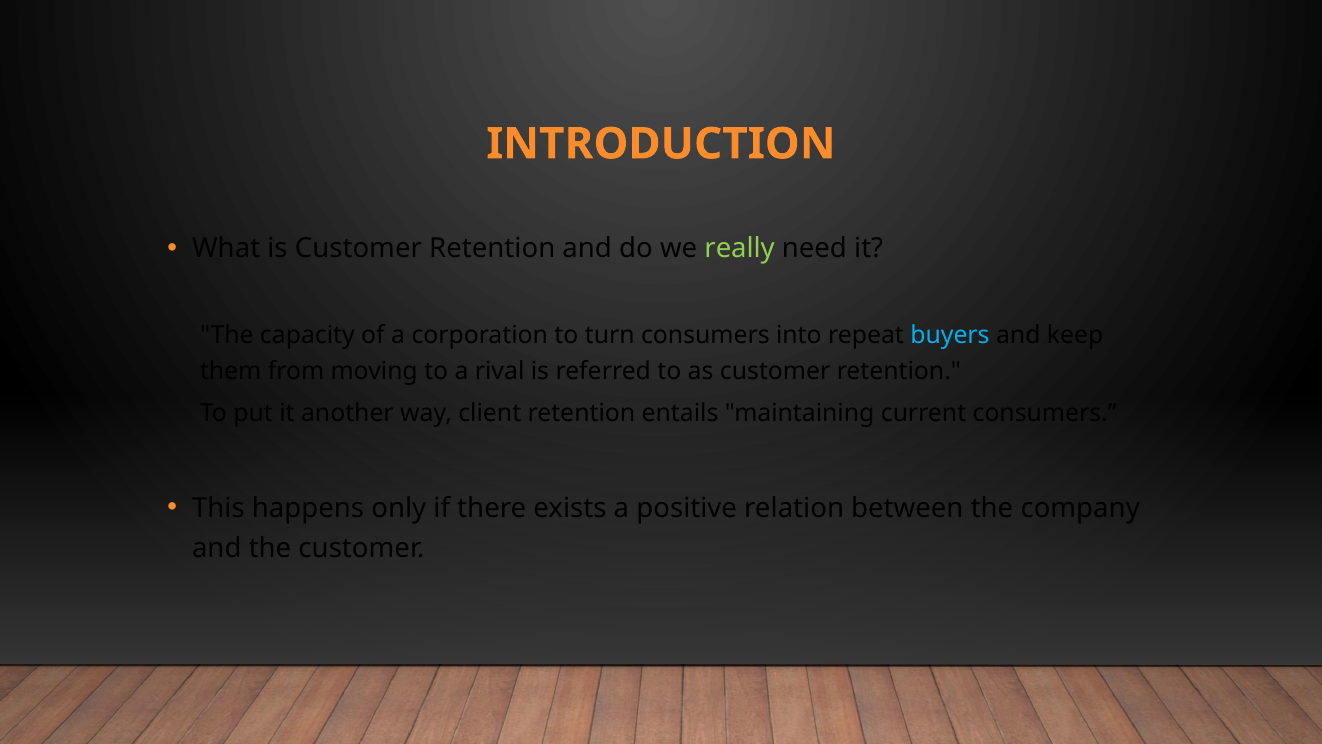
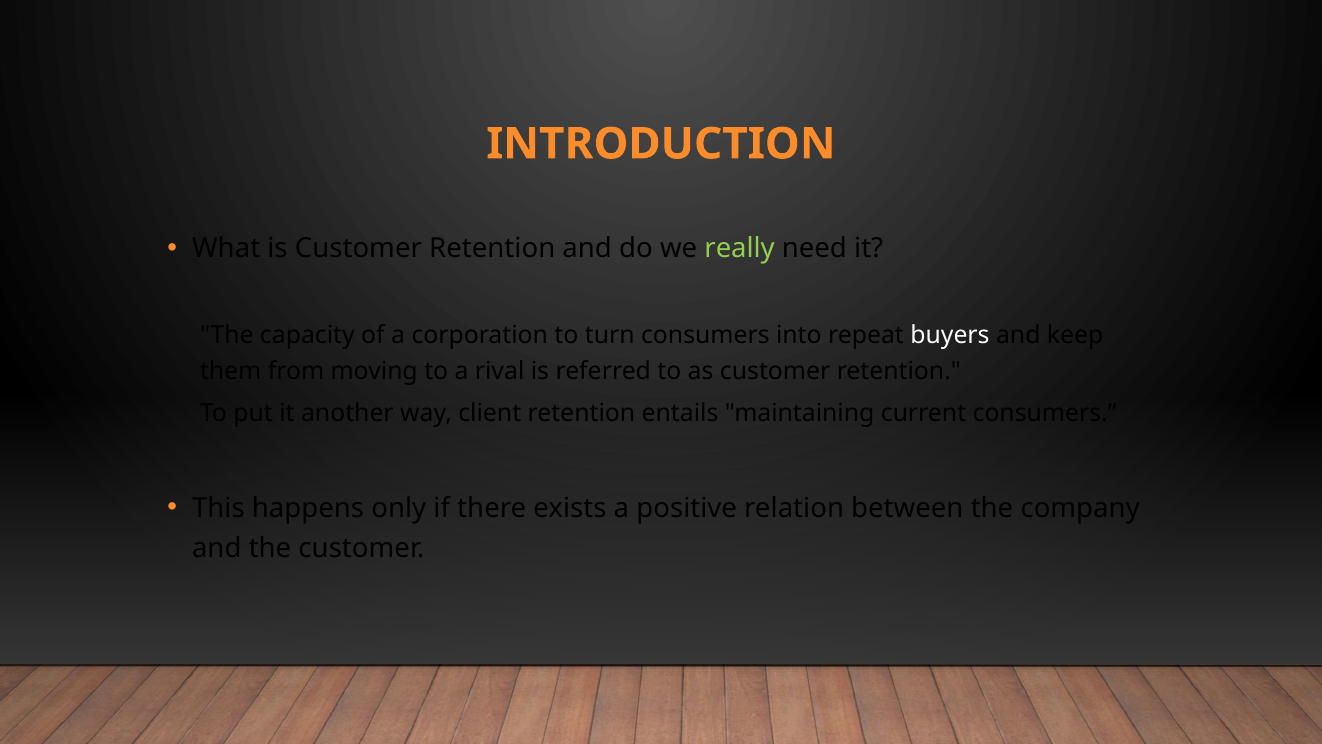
buyers colour: light blue -> white (950, 335)
